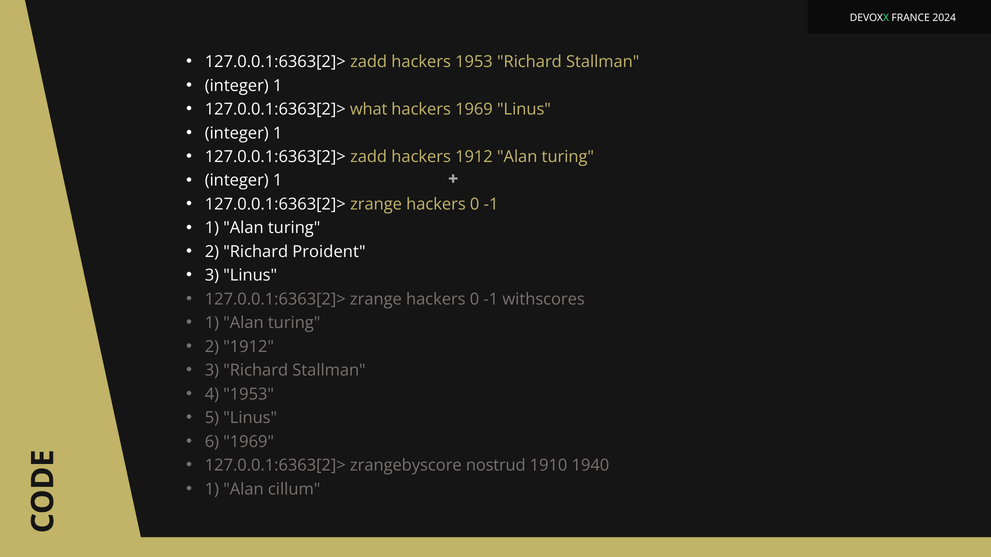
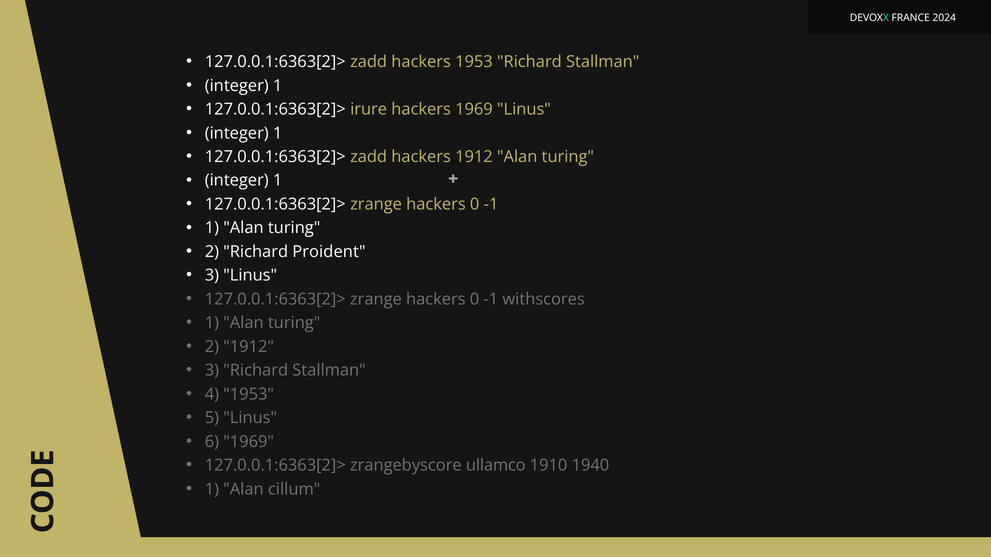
what: what -> irure (369, 109)
nostrud: nostrud -> ullamco (496, 466)
